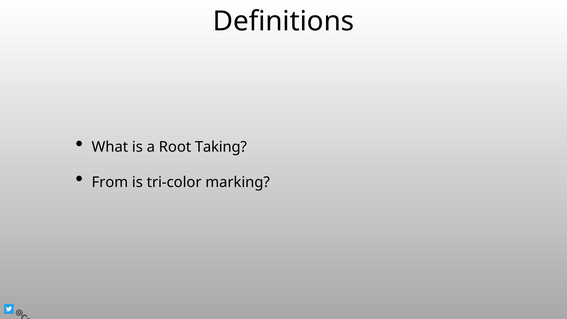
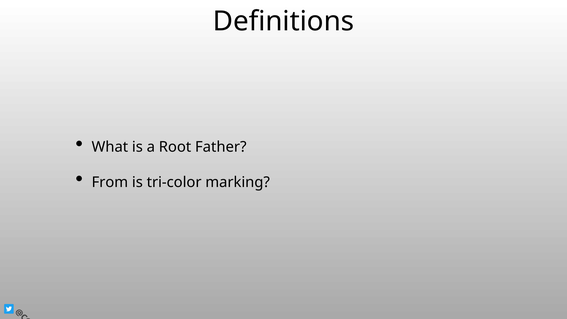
Taking: Taking -> Father (221, 147)
